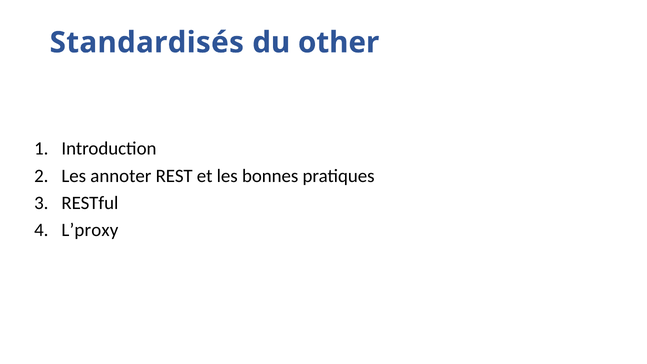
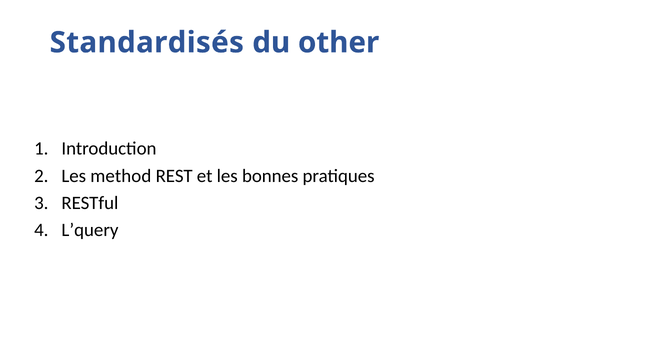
annoter: annoter -> method (121, 176)
L’proxy: L’proxy -> L’query (90, 230)
